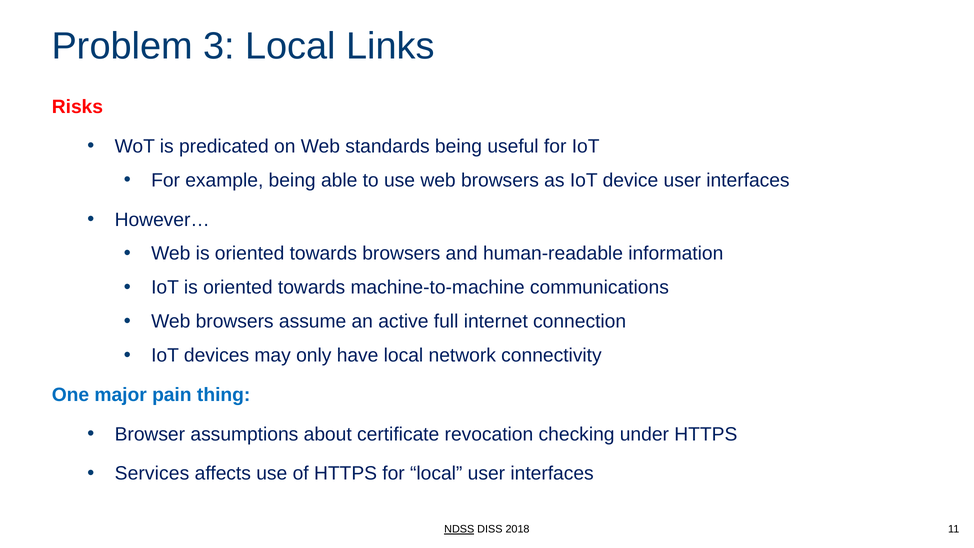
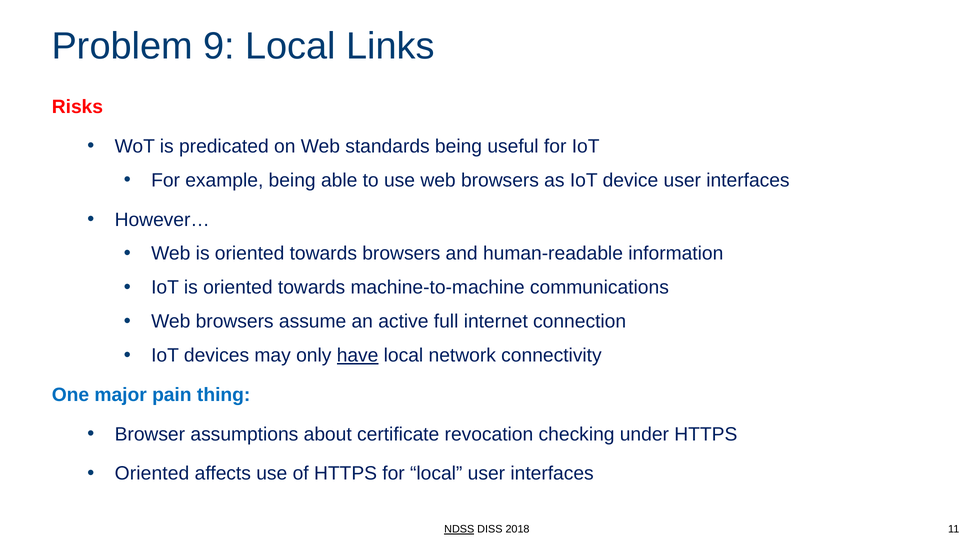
3: 3 -> 9 (219, 46)
have underline: none -> present (358, 355)
Services: Services -> Oriented (152, 473)
